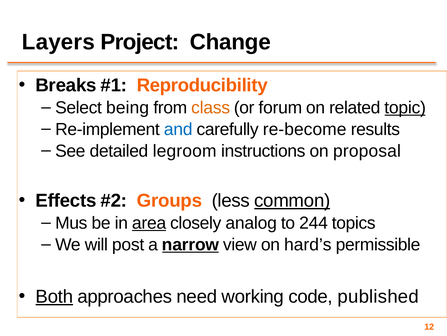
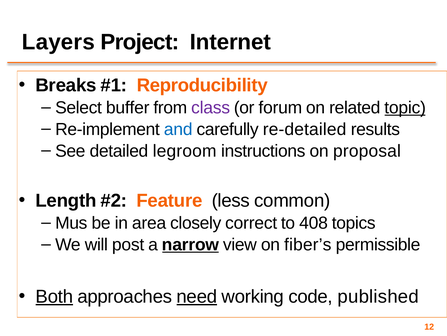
Change: Change -> Internet (230, 42)
being: being -> buffer (128, 107)
class colour: orange -> purple (211, 107)
re-become: re-become -> re-detailed (305, 129)
Effects: Effects -> Length (66, 200)
Groups: Groups -> Feature (169, 200)
common underline: present -> none (292, 200)
area underline: present -> none (149, 223)
analog: analog -> correct (251, 223)
244: 244 -> 408 (314, 223)
hard’s: hard’s -> fiber’s (308, 244)
need underline: none -> present (197, 296)
